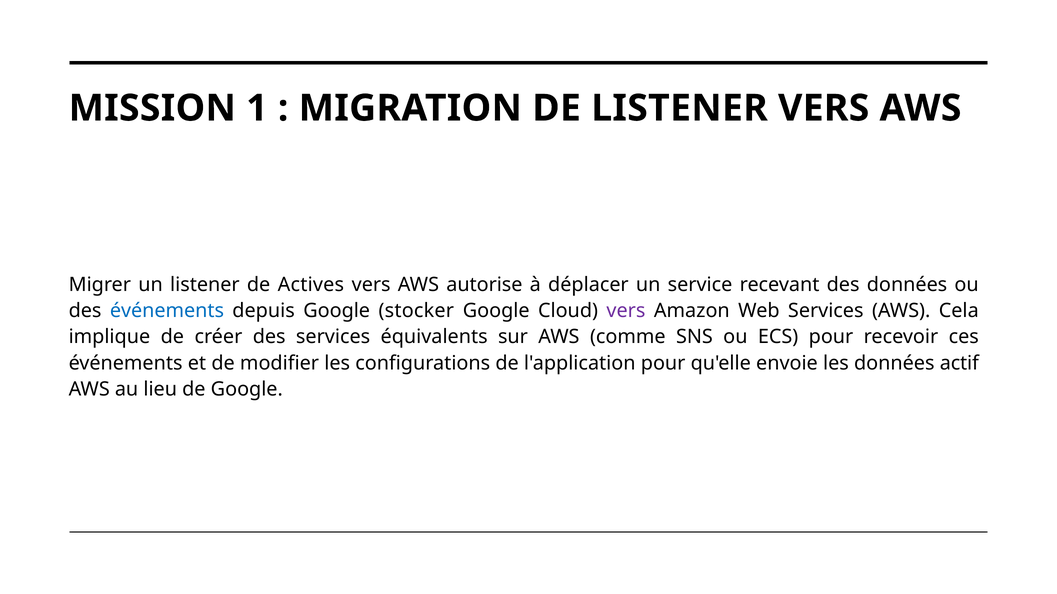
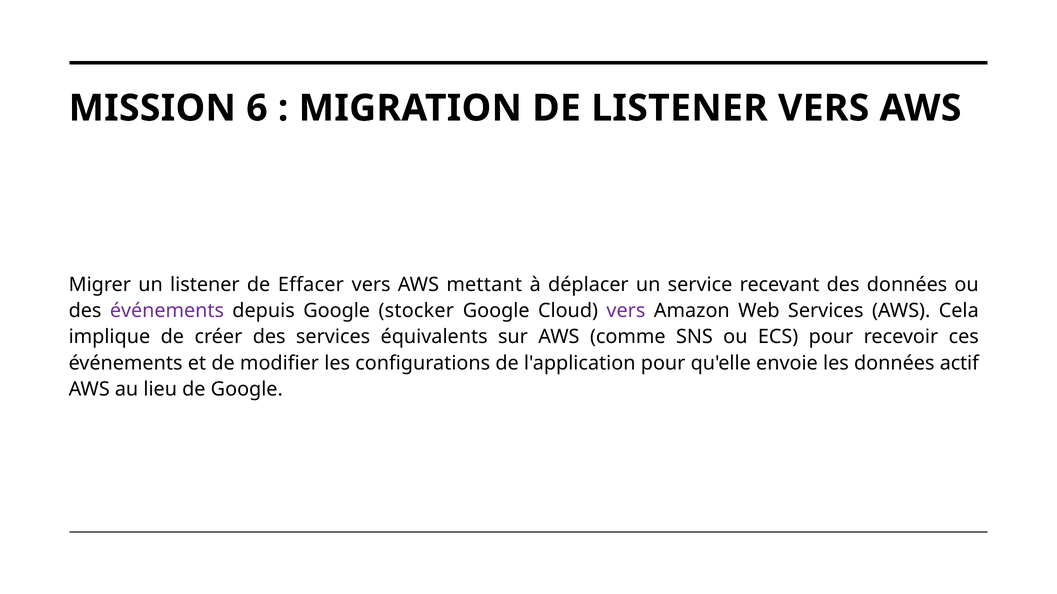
1: 1 -> 6 (257, 108)
Actives: Actives -> Effacer (311, 285)
autorise: autorise -> mettant (484, 285)
événements colour: blue -> purple (167, 311)
